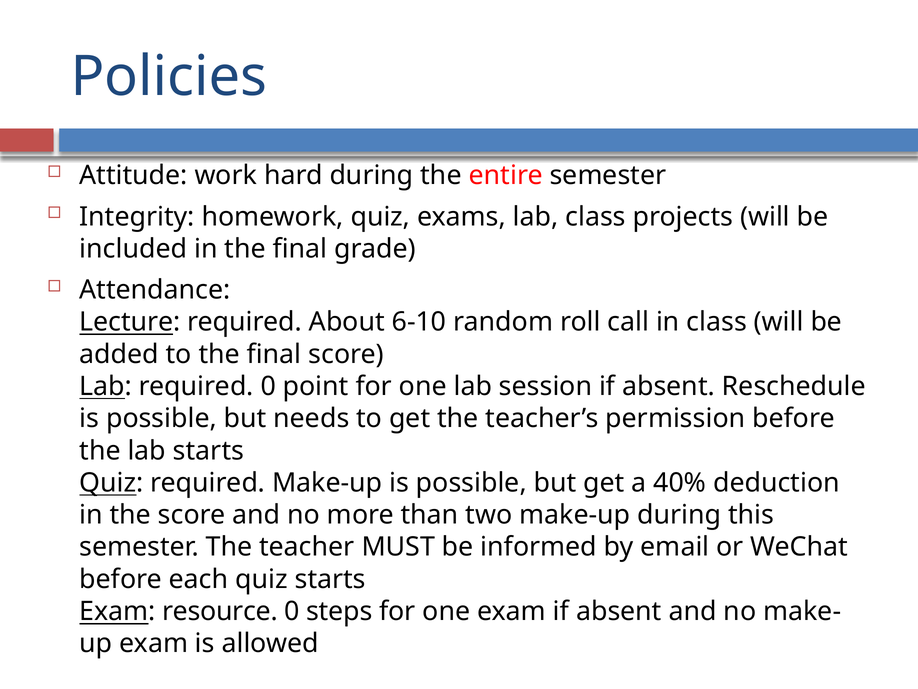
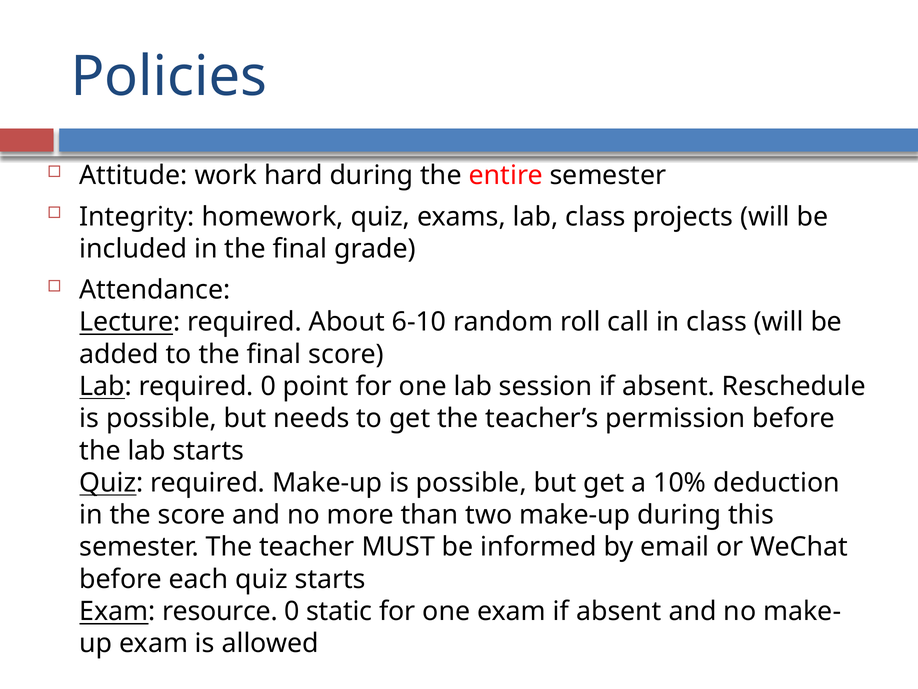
40%: 40% -> 10% (680, 482)
steps: steps -> static (339, 611)
